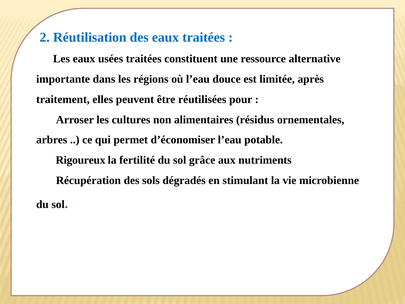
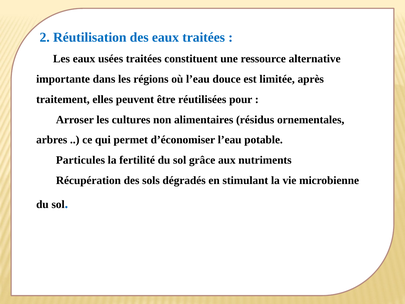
Rigoureux: Rigoureux -> Particules (80, 160)
